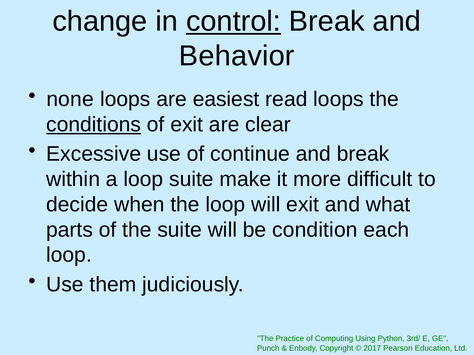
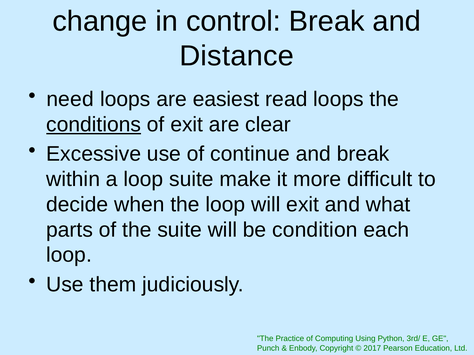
control underline: present -> none (234, 21)
Behavior: Behavior -> Distance (237, 56)
none: none -> need (70, 99)
